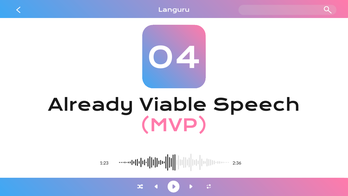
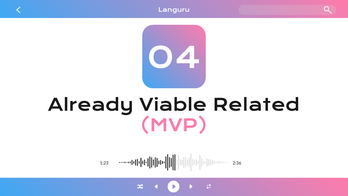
Speech: Speech -> Related (256, 105)
